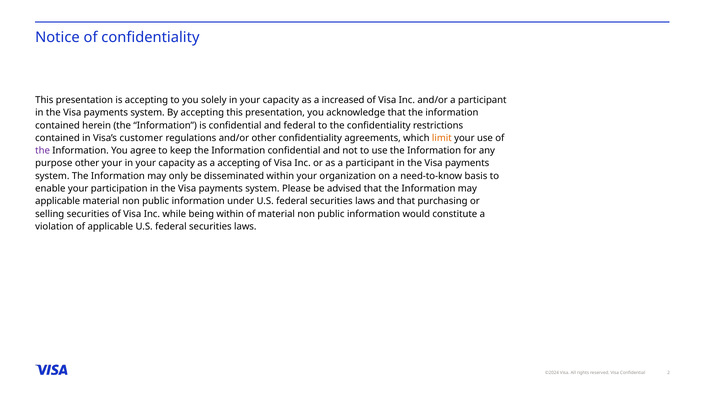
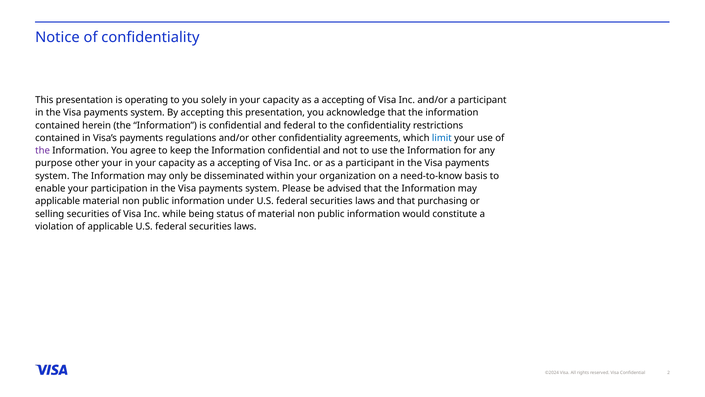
is accepting: accepting -> operating (146, 100)
increased: increased -> accepting (343, 100)
Visa’s customer: customer -> payments (141, 138)
limit colour: orange -> blue (442, 138)
being within: within -> status (230, 214)
